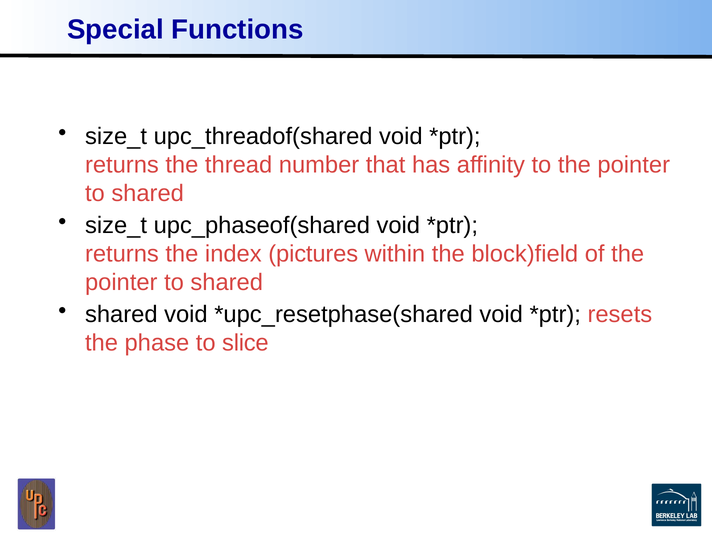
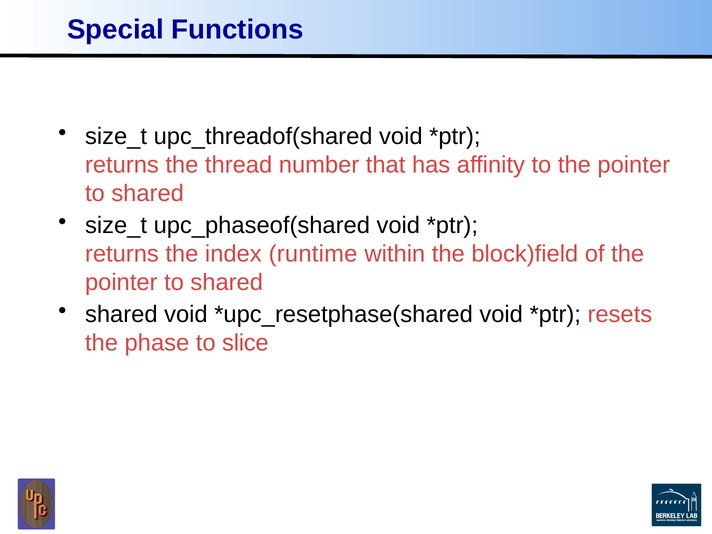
pictures: pictures -> runtime (313, 254)
